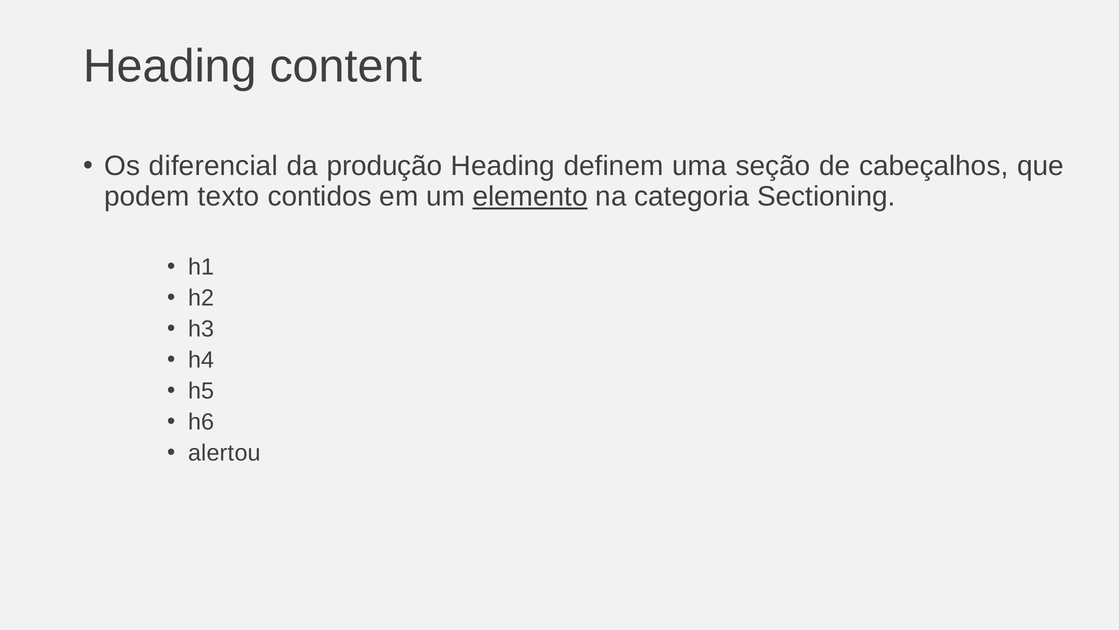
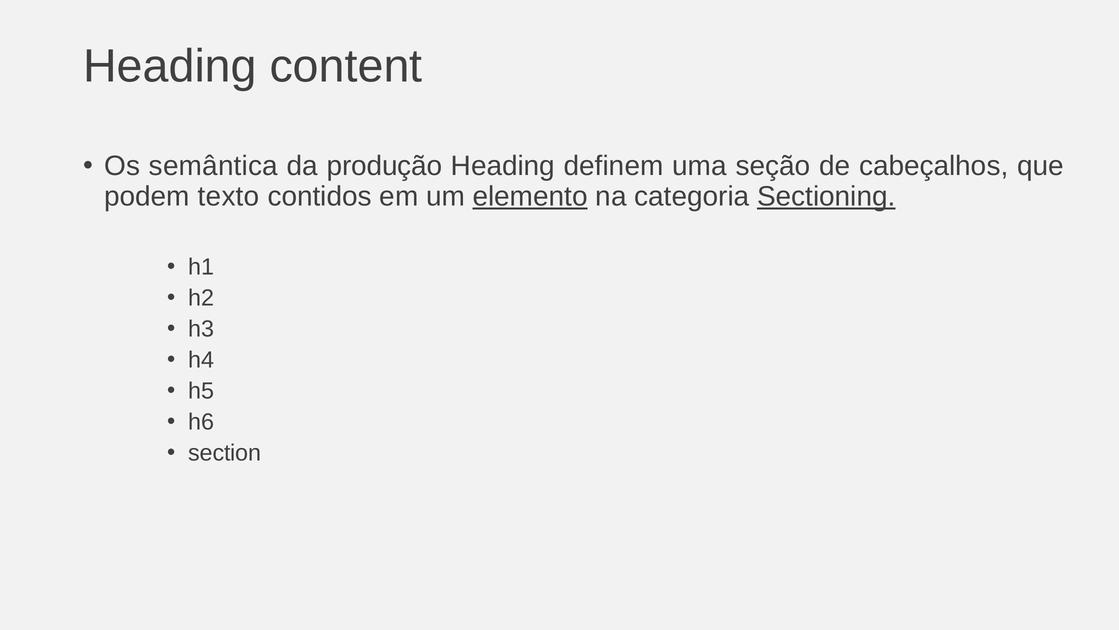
diferencial: diferencial -> semântica (213, 166)
Sectioning underline: none -> present (826, 196)
alertou: alertou -> section (225, 453)
